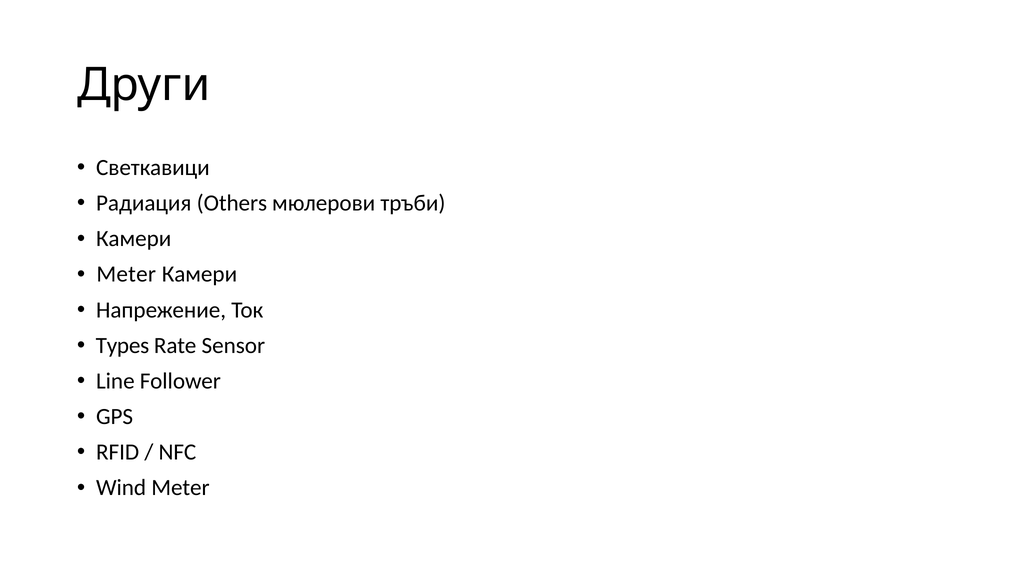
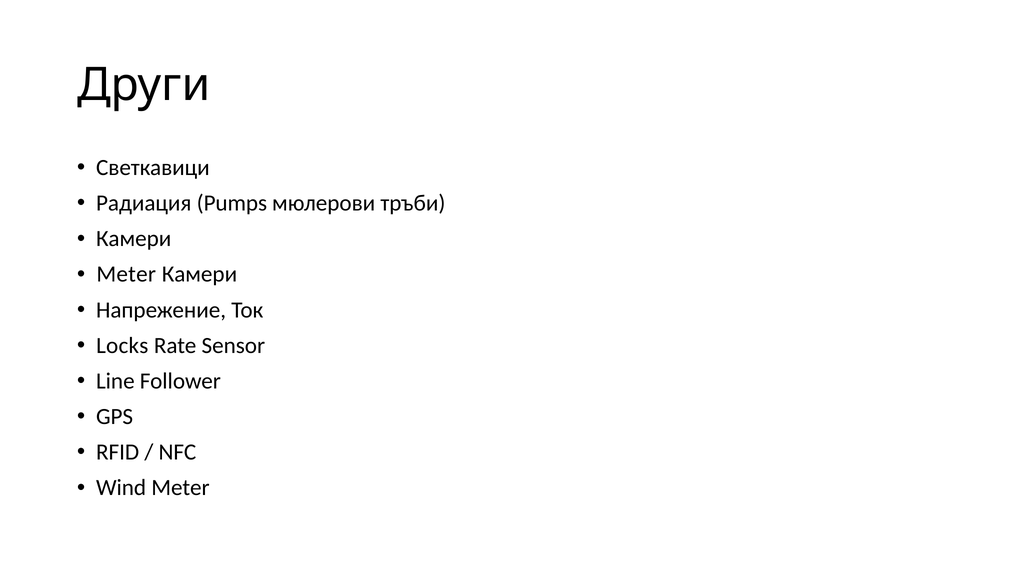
Others: Others -> Pumps (232, 203)
Types: Types -> Locks (122, 345)
